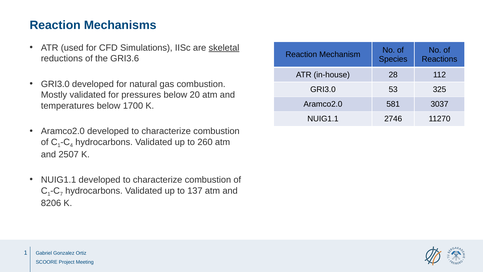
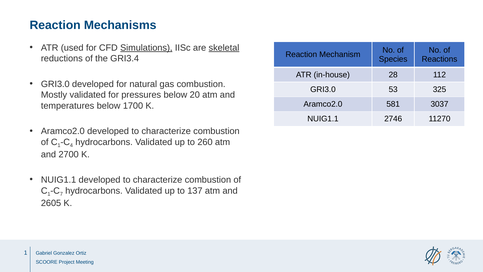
Simulations underline: none -> present (146, 48)
GRI3.6: GRI3.6 -> GRI3.4 (125, 59)
2507: 2507 -> 2700 (69, 154)
8206: 8206 -> 2605 (51, 203)
